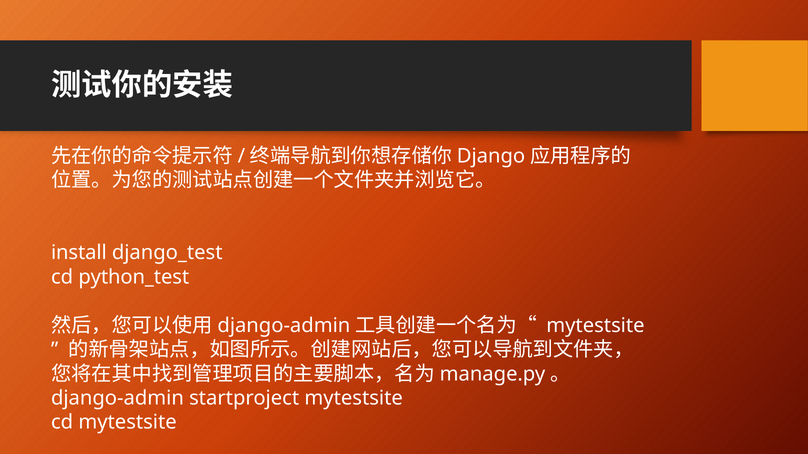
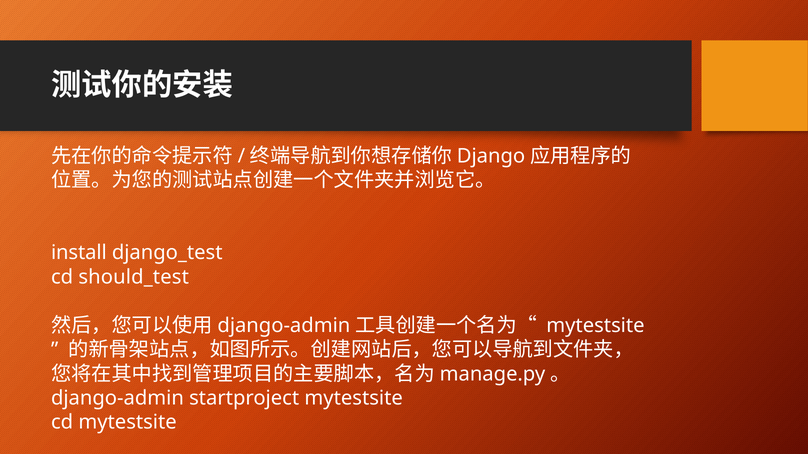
python_test: python_test -> should_test (134, 277)
